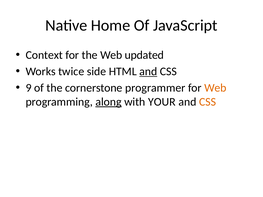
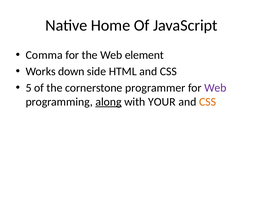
Context: Context -> Comma (44, 55)
updated: updated -> element (144, 55)
twice: twice -> down (71, 72)
and underline: present -> none (148, 72)
9: 9 -> 5 (29, 88)
Web colour: orange -> purple (215, 88)
